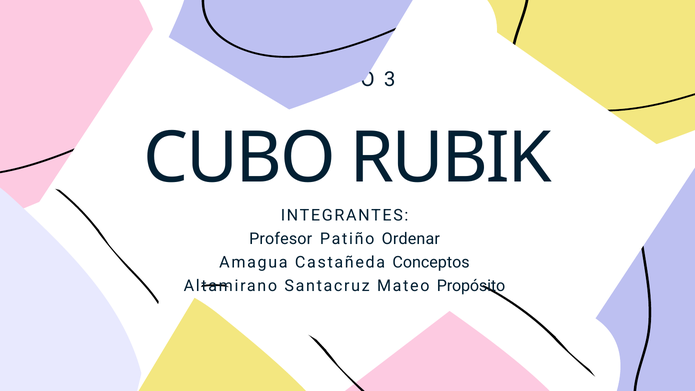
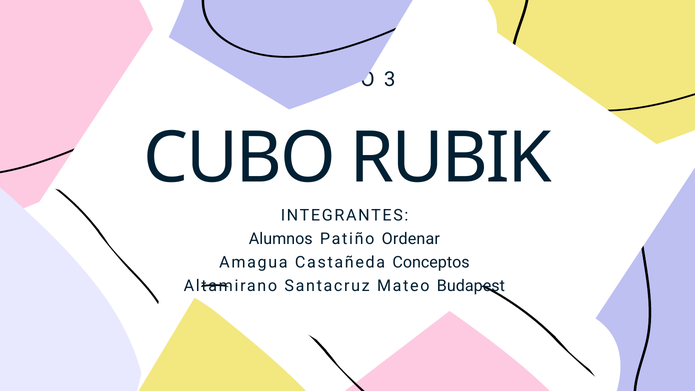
Profesor: Profesor -> Alumnos (281, 239)
Propósito: Propósito -> Budapest (471, 286)
